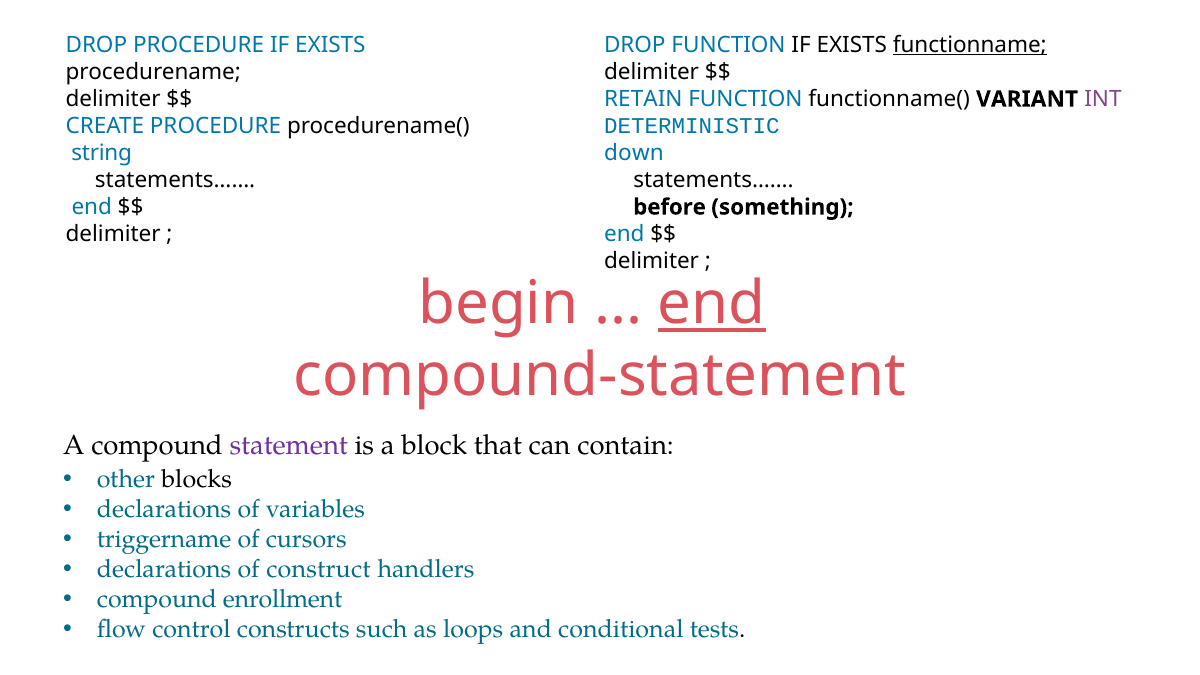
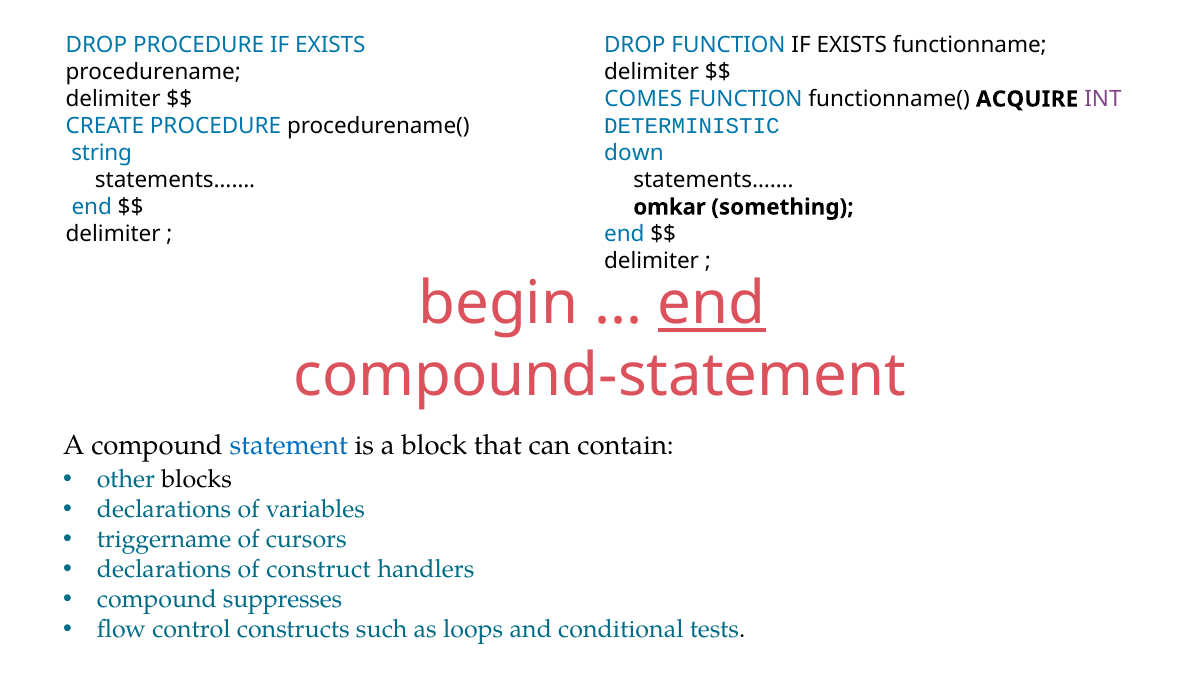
functionname underline: present -> none (970, 45)
RETAIN: RETAIN -> COMES (643, 99)
VARIANT: VARIANT -> ACQUIRE (1027, 99)
before: before -> omkar (670, 207)
statement colour: purple -> blue (289, 445)
enrollment: enrollment -> suppresses (283, 599)
